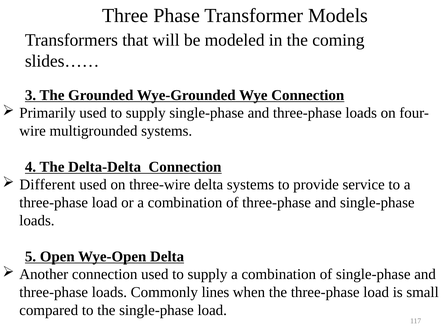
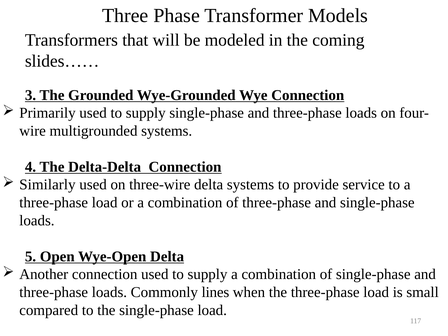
Different: Different -> Similarly (47, 185)
